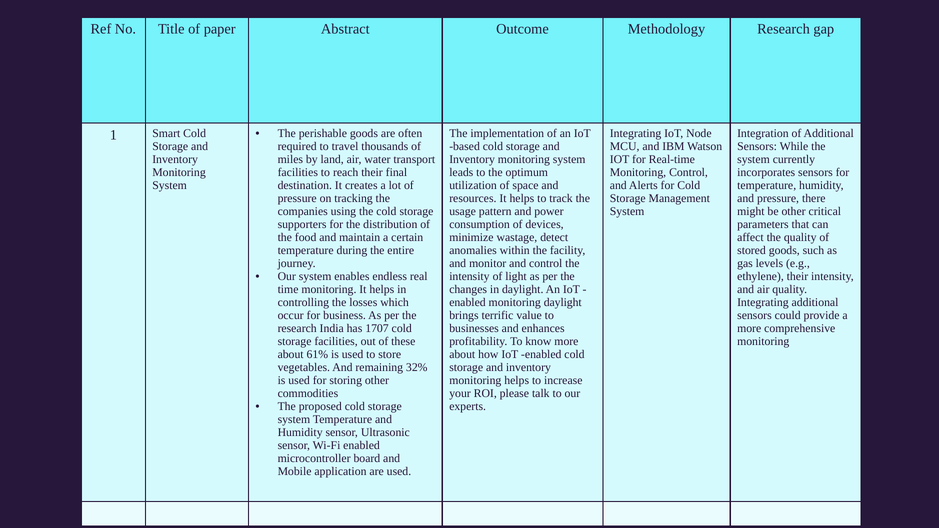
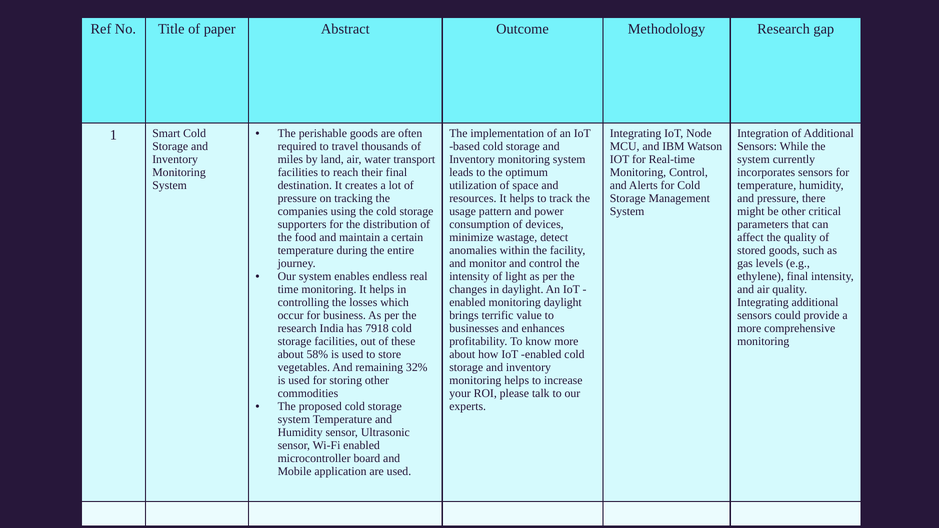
ethylene their: their -> final (797, 276)
1707: 1707 -> 7918 (377, 329)
61%: 61% -> 58% (317, 355)
